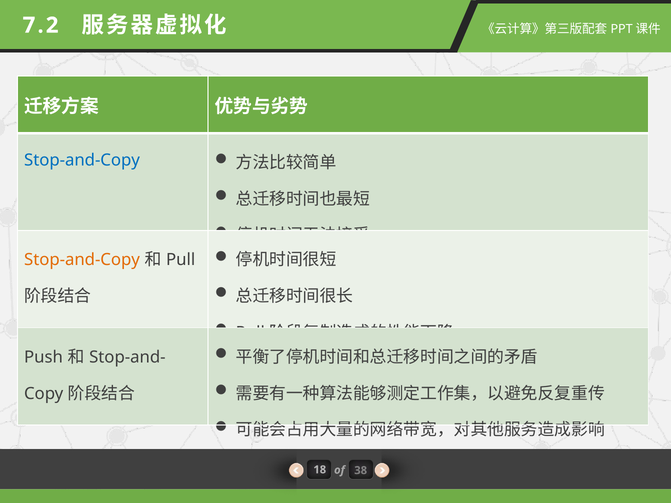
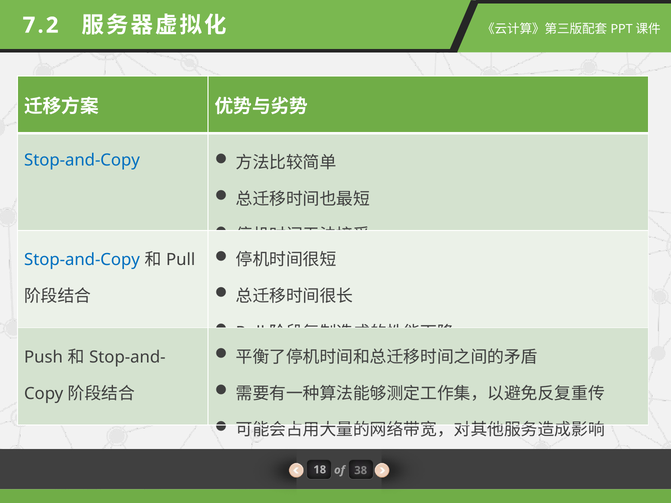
Stop-and-Copy colour: orange -> blue (82, 260)
